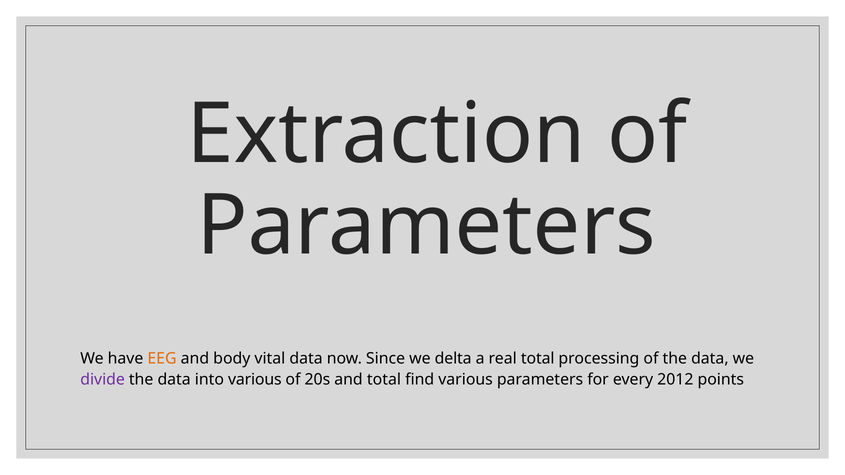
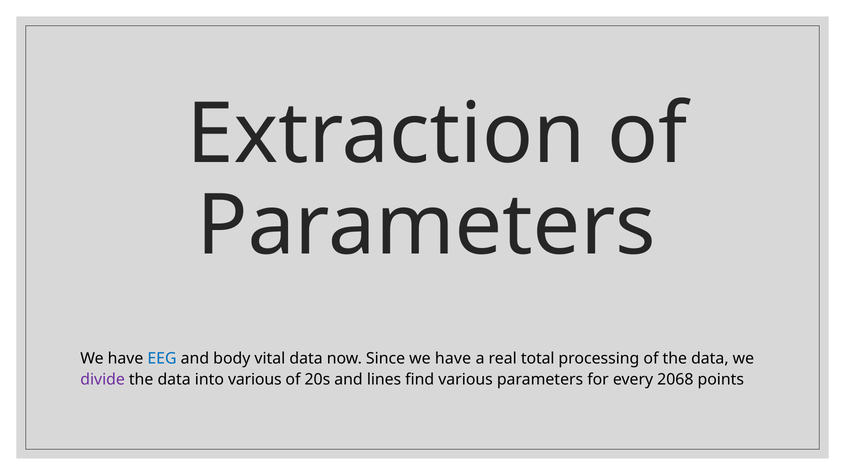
EEG colour: orange -> blue (162, 359)
Since we delta: delta -> have (453, 359)
and total: total -> lines (384, 380)
2012: 2012 -> 2068 (675, 380)
